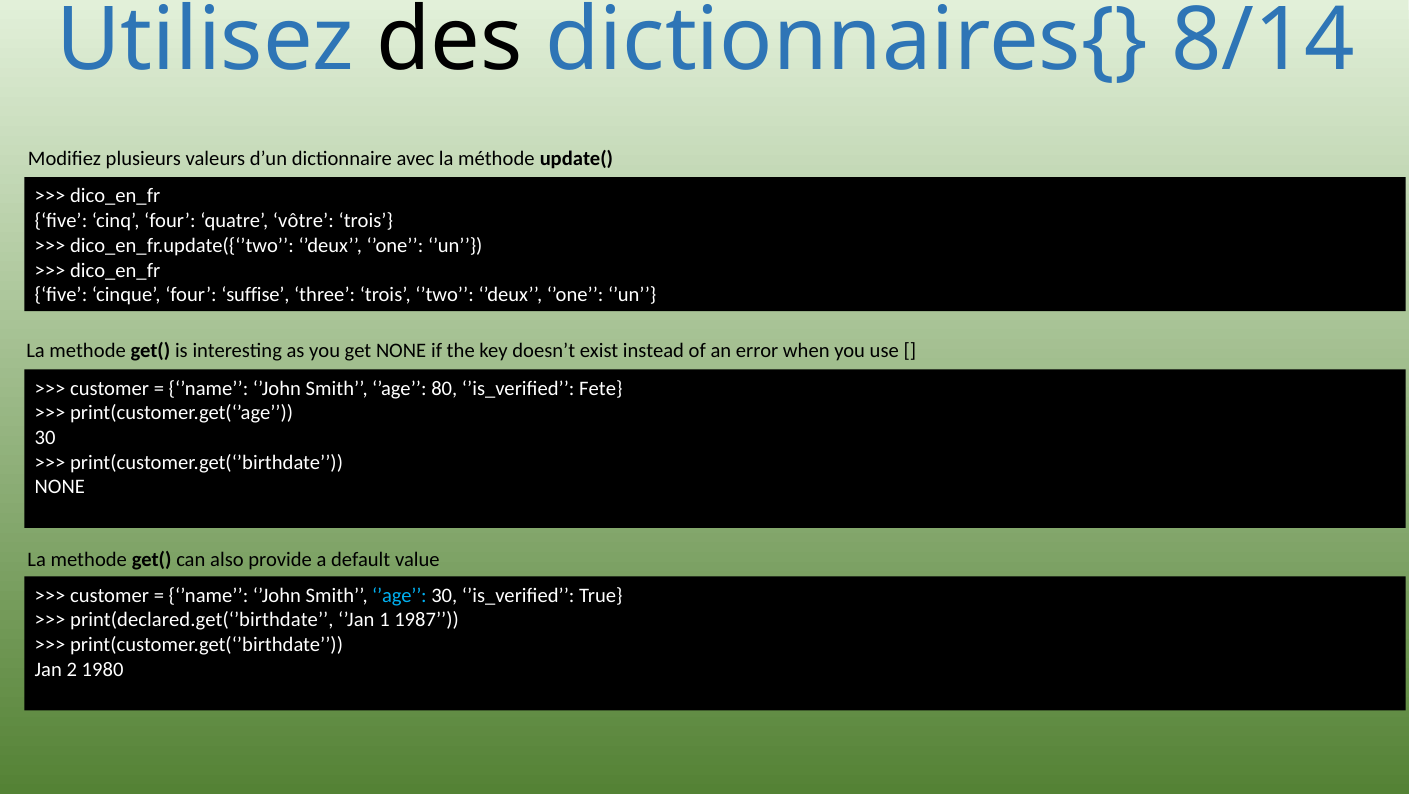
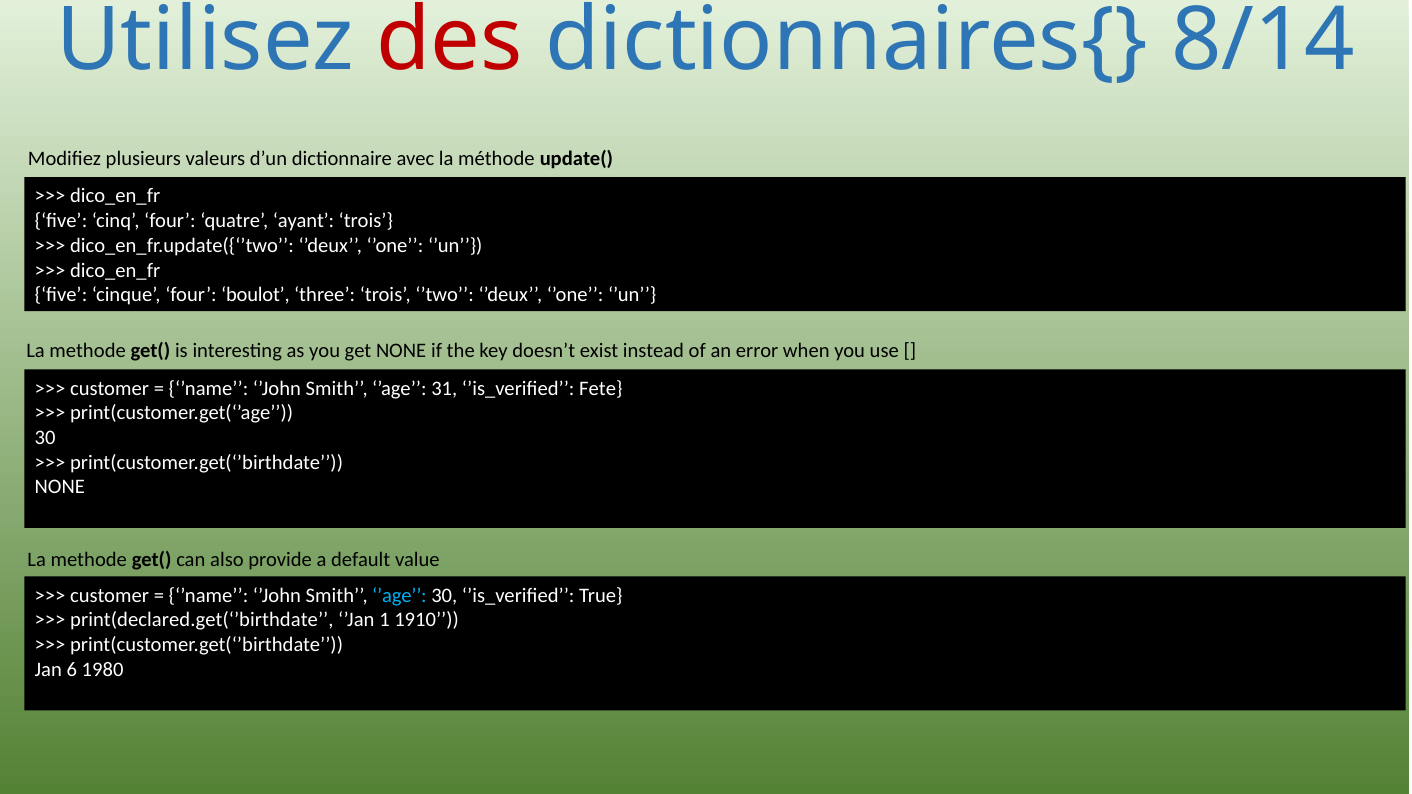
des colour: black -> red (450, 40)
vôtre: vôtre -> ayant (304, 221)
suffise: suffise -> boulot (255, 295)
80: 80 -> 31 (444, 388)
1987: 1987 -> 1910 (427, 620)
2: 2 -> 6 (72, 670)
